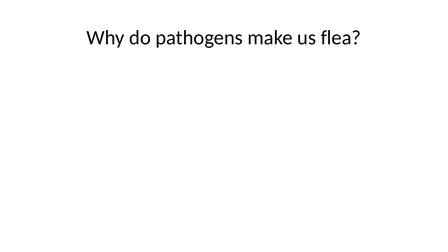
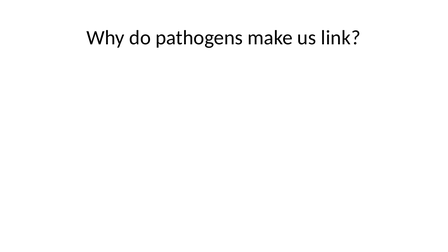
flea: flea -> link (341, 38)
